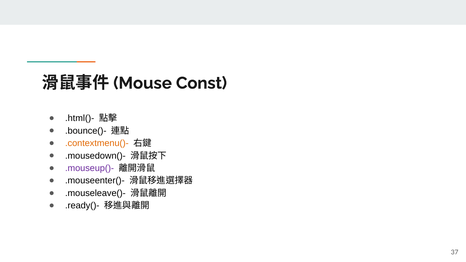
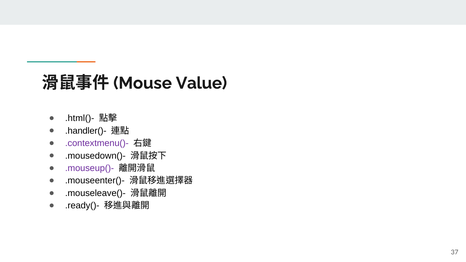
Const: Const -> Value (201, 83)
.bounce()-: .bounce()- -> .handler()- (86, 131)
.contextmenu()- colour: orange -> purple (97, 143)
